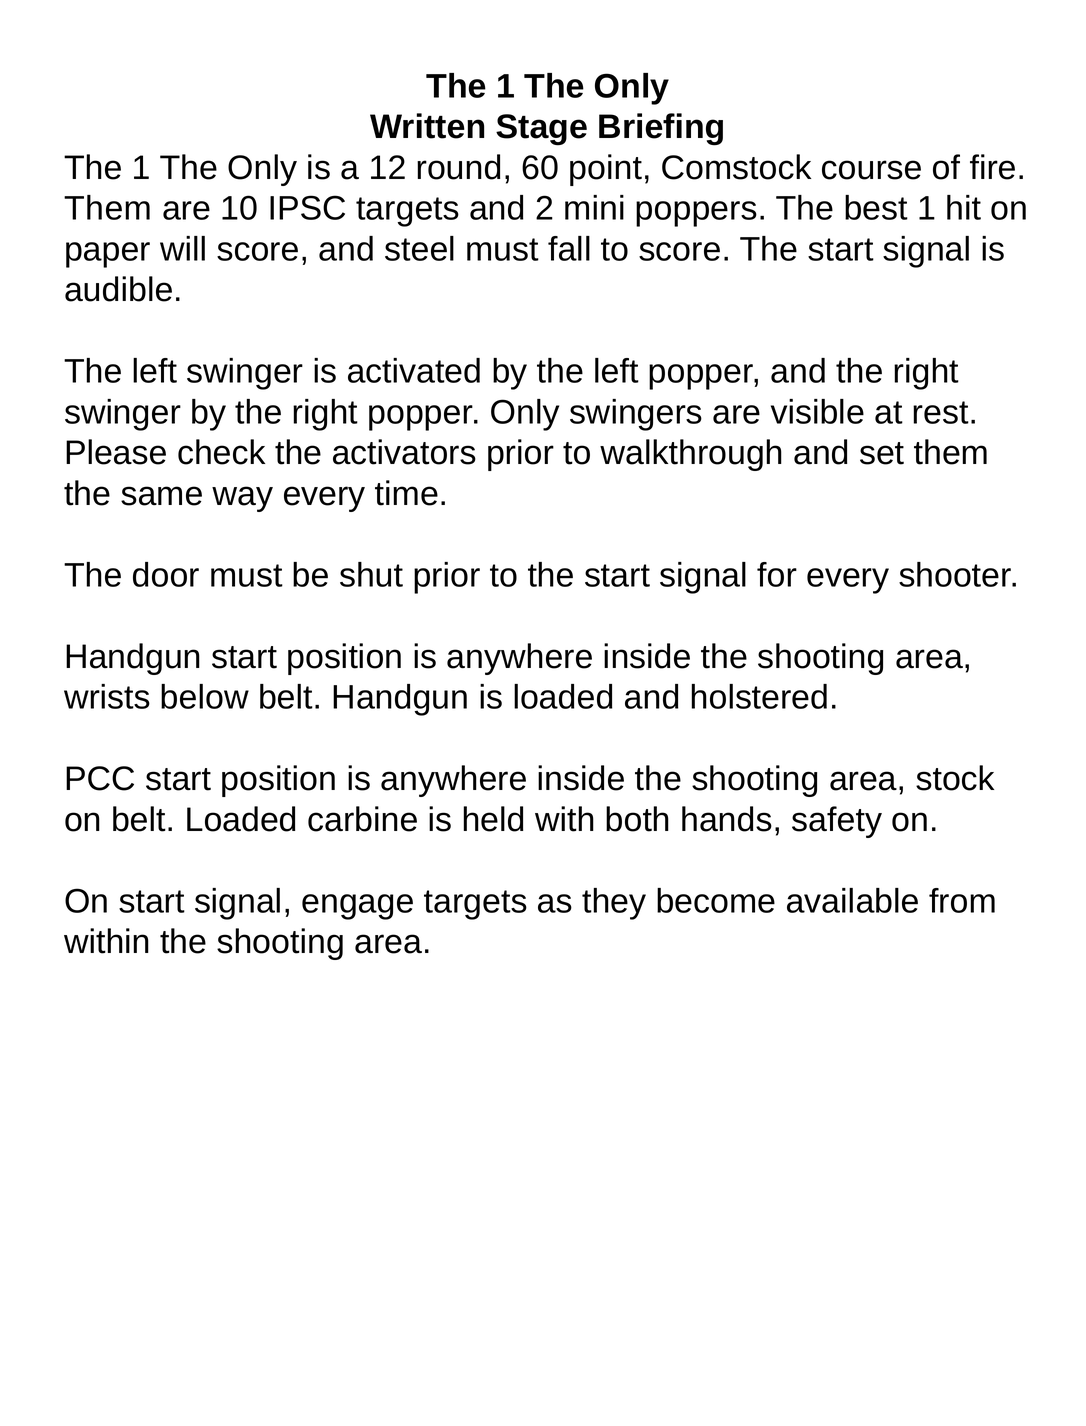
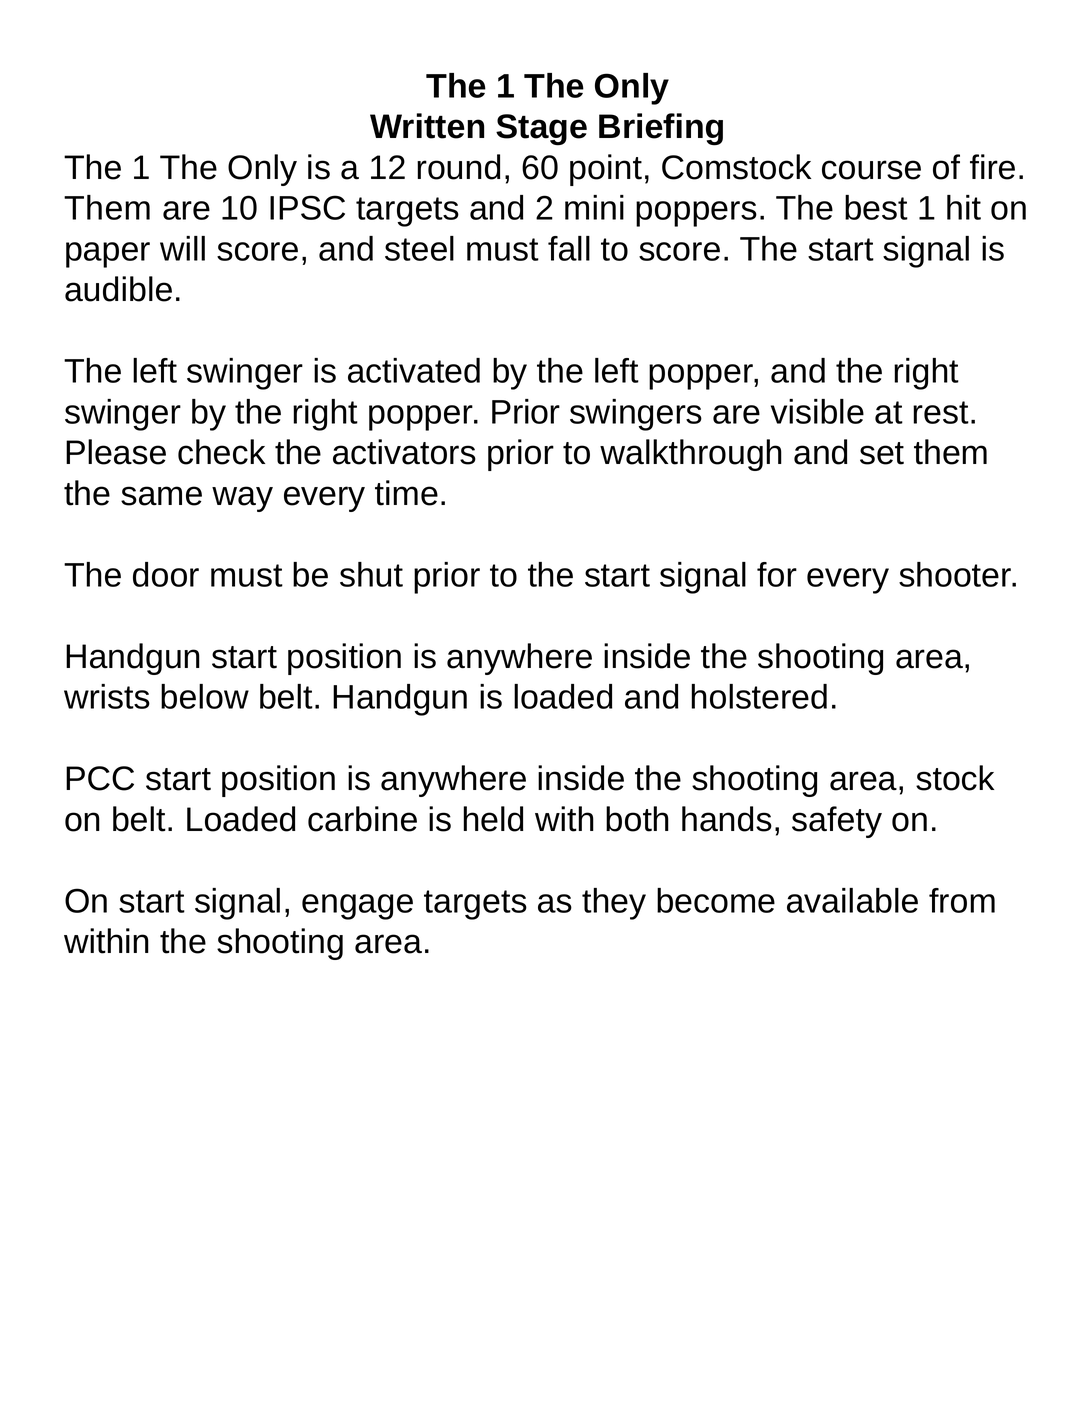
popper Only: Only -> Prior (525, 412)
